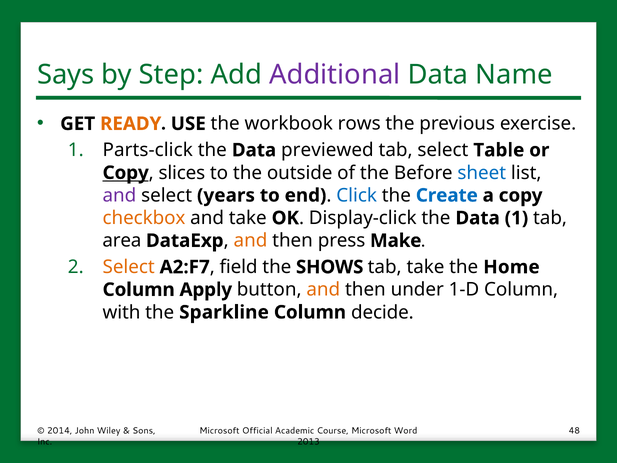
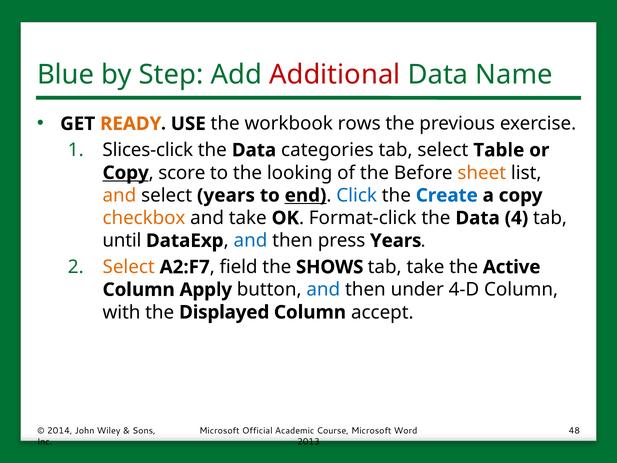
Says: Says -> Blue (66, 75)
Additional colour: purple -> red (335, 75)
Parts-click: Parts-click -> Slices-click (148, 150)
previewed: previewed -> categories (327, 150)
slices: slices -> score (182, 173)
outside: outside -> looking (300, 173)
sheet colour: blue -> orange (482, 173)
and colour: purple -> orange (119, 195)
end underline: none -> present (306, 195)
Display-click: Display-click -> Format-click (363, 218)
Data 1: 1 -> 4 (516, 218)
area: area -> until (122, 241)
and colour: orange -> blue (250, 241)
press Make: Make -> Years (396, 241)
Home: Home -> Active (512, 267)
and colour: orange -> blue (323, 290)
1-D: 1-D -> 4-D (464, 290)
Sparkline: Sparkline -> Displayed (224, 312)
decide: decide -> accept (382, 312)
